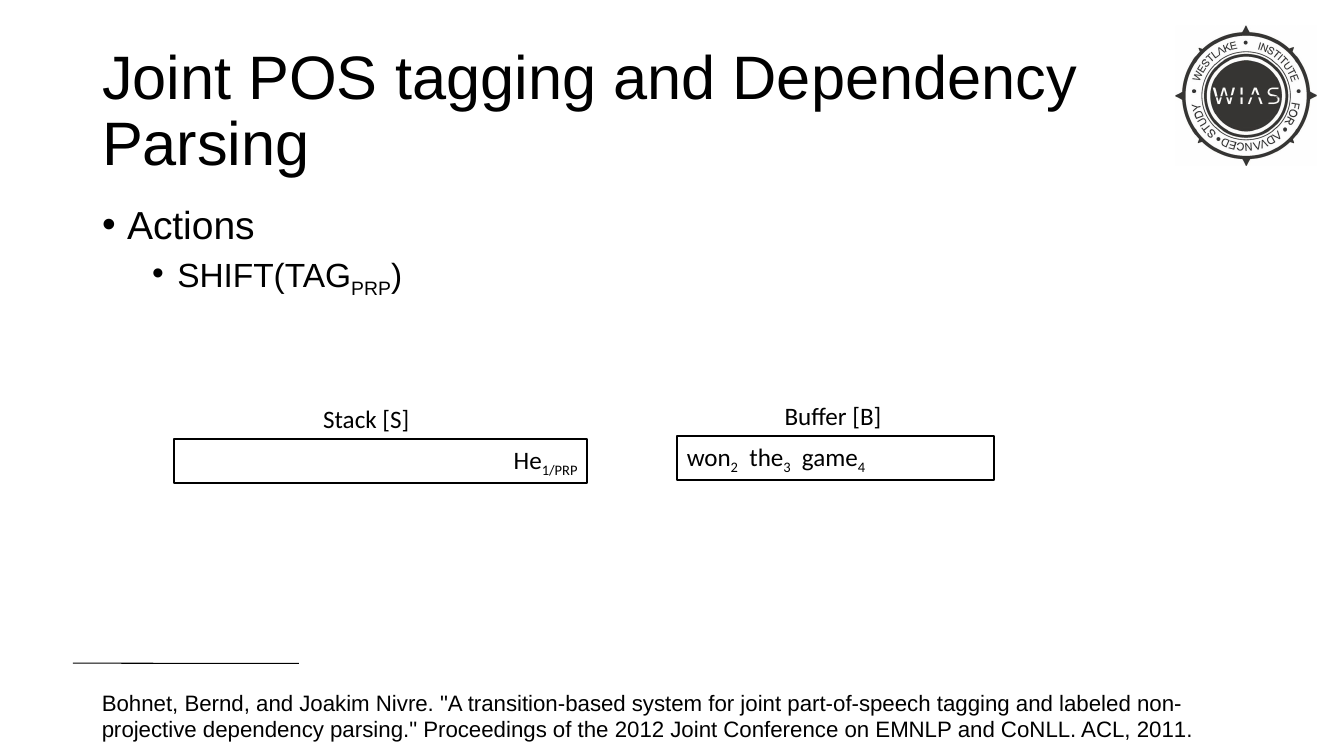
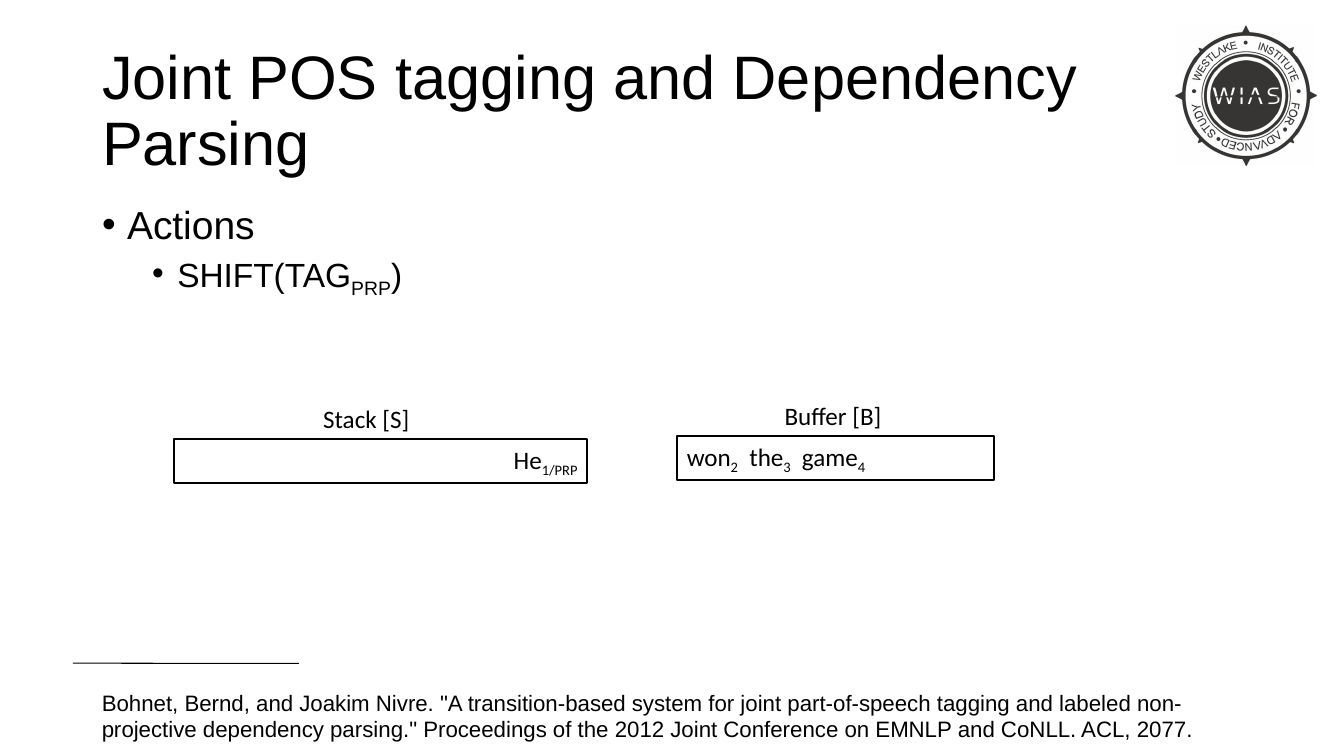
2011: 2011 -> 2077 (1165, 730)
